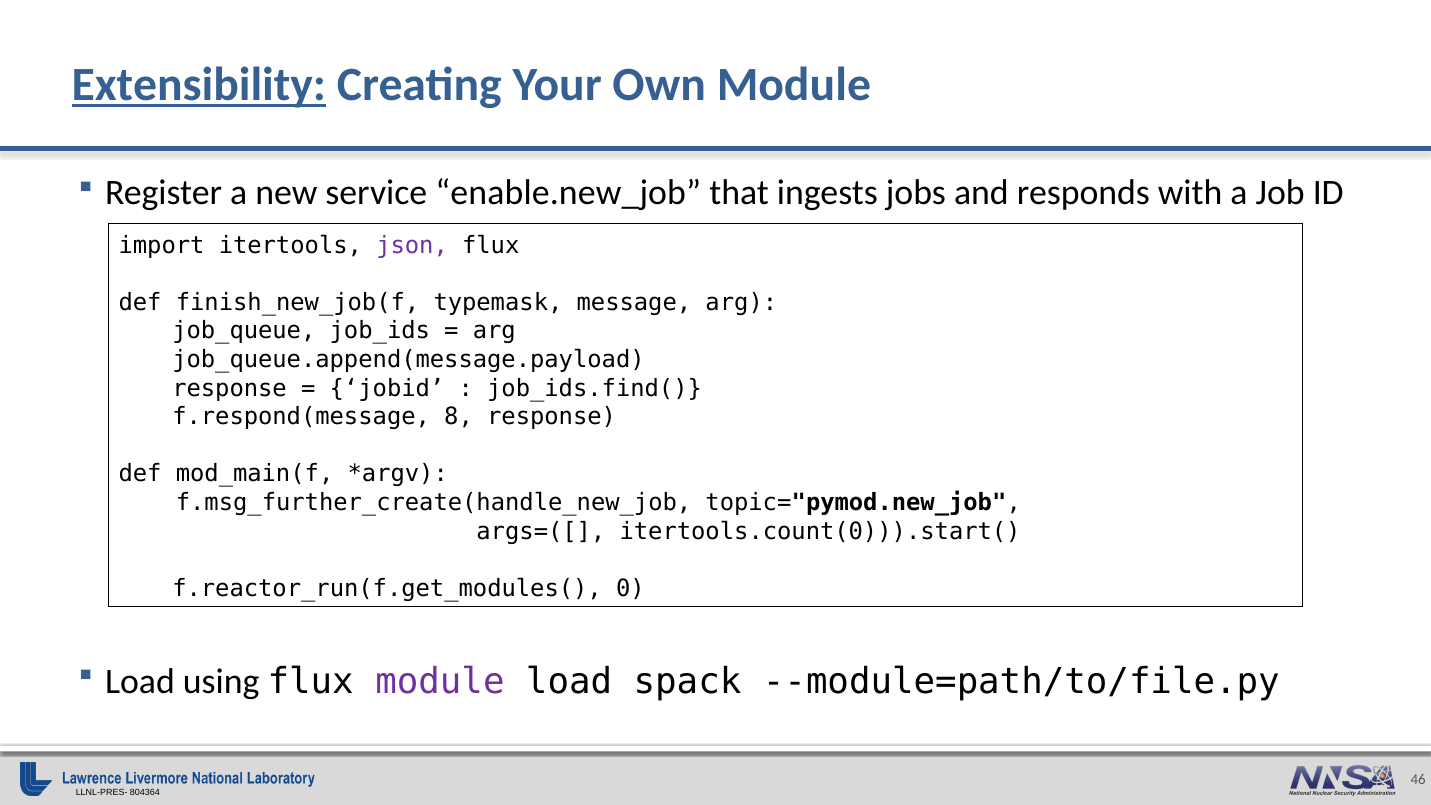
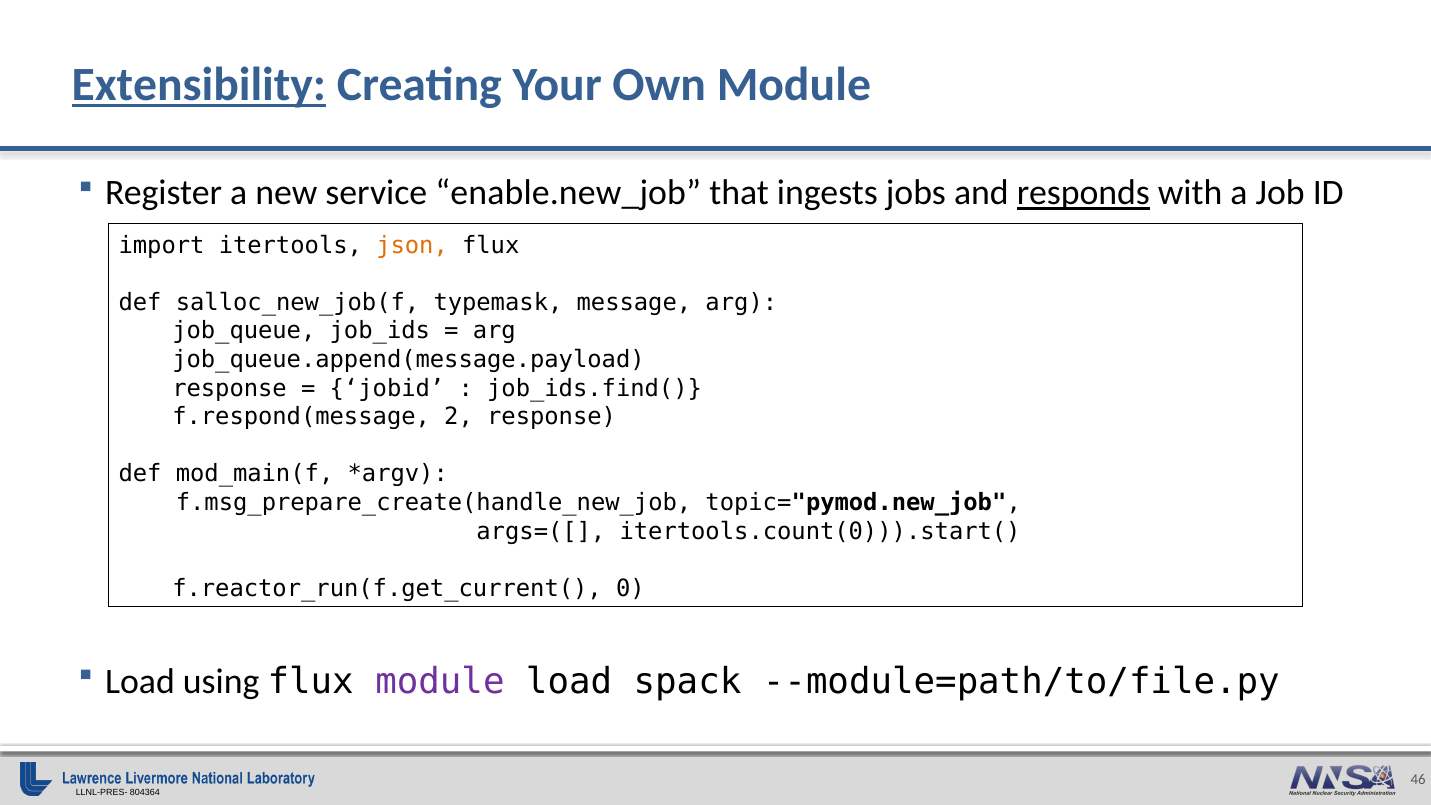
responds underline: none -> present (1083, 193)
json colour: purple -> orange (412, 245)
finish_new_job(f: finish_new_job(f -> salloc_new_job(f (298, 302)
8: 8 -> 2 (459, 417)
f.msg_further_create(handle_new_job: f.msg_further_create(handle_new_job -> f.msg_prepare_create(handle_new_job (434, 503)
f.reactor_run(f.get_modules(: f.reactor_run(f.get_modules( -> f.reactor_run(f.get_current( (387, 588)
